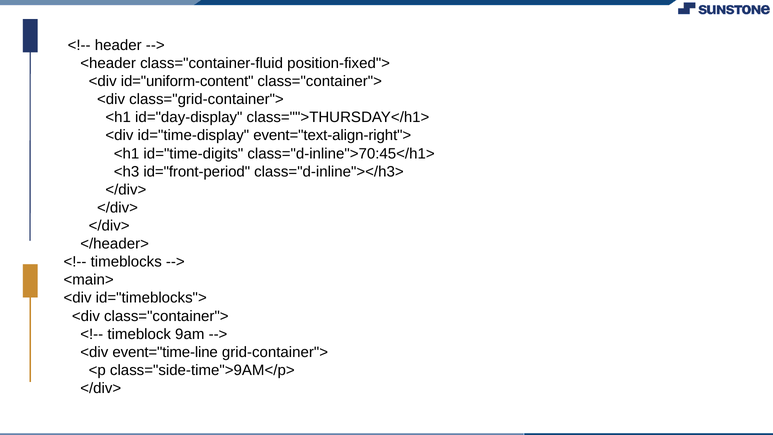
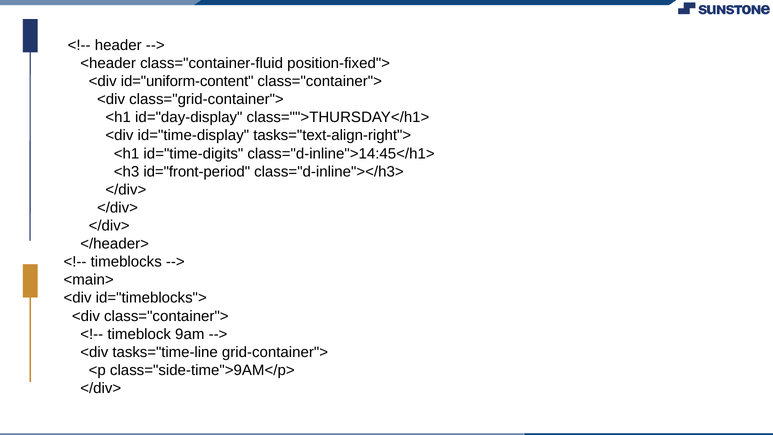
event="text-align-right">: event="text-align-right"> -> tasks="text-align-right"> (332, 135)
class="d-inline">70:45</h1>: class="d-inline">70:45</h1> -> class="d-inline">14:45</h1> (341, 154)
event="time-line: event="time-line -> tasks="time-line (165, 352)
